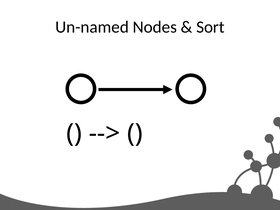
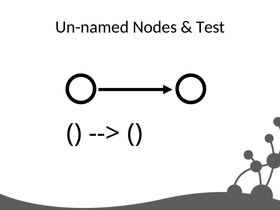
Sort: Sort -> Test (210, 27)
